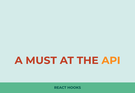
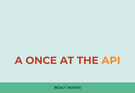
MUST: MUST -> ONCE (41, 61)
